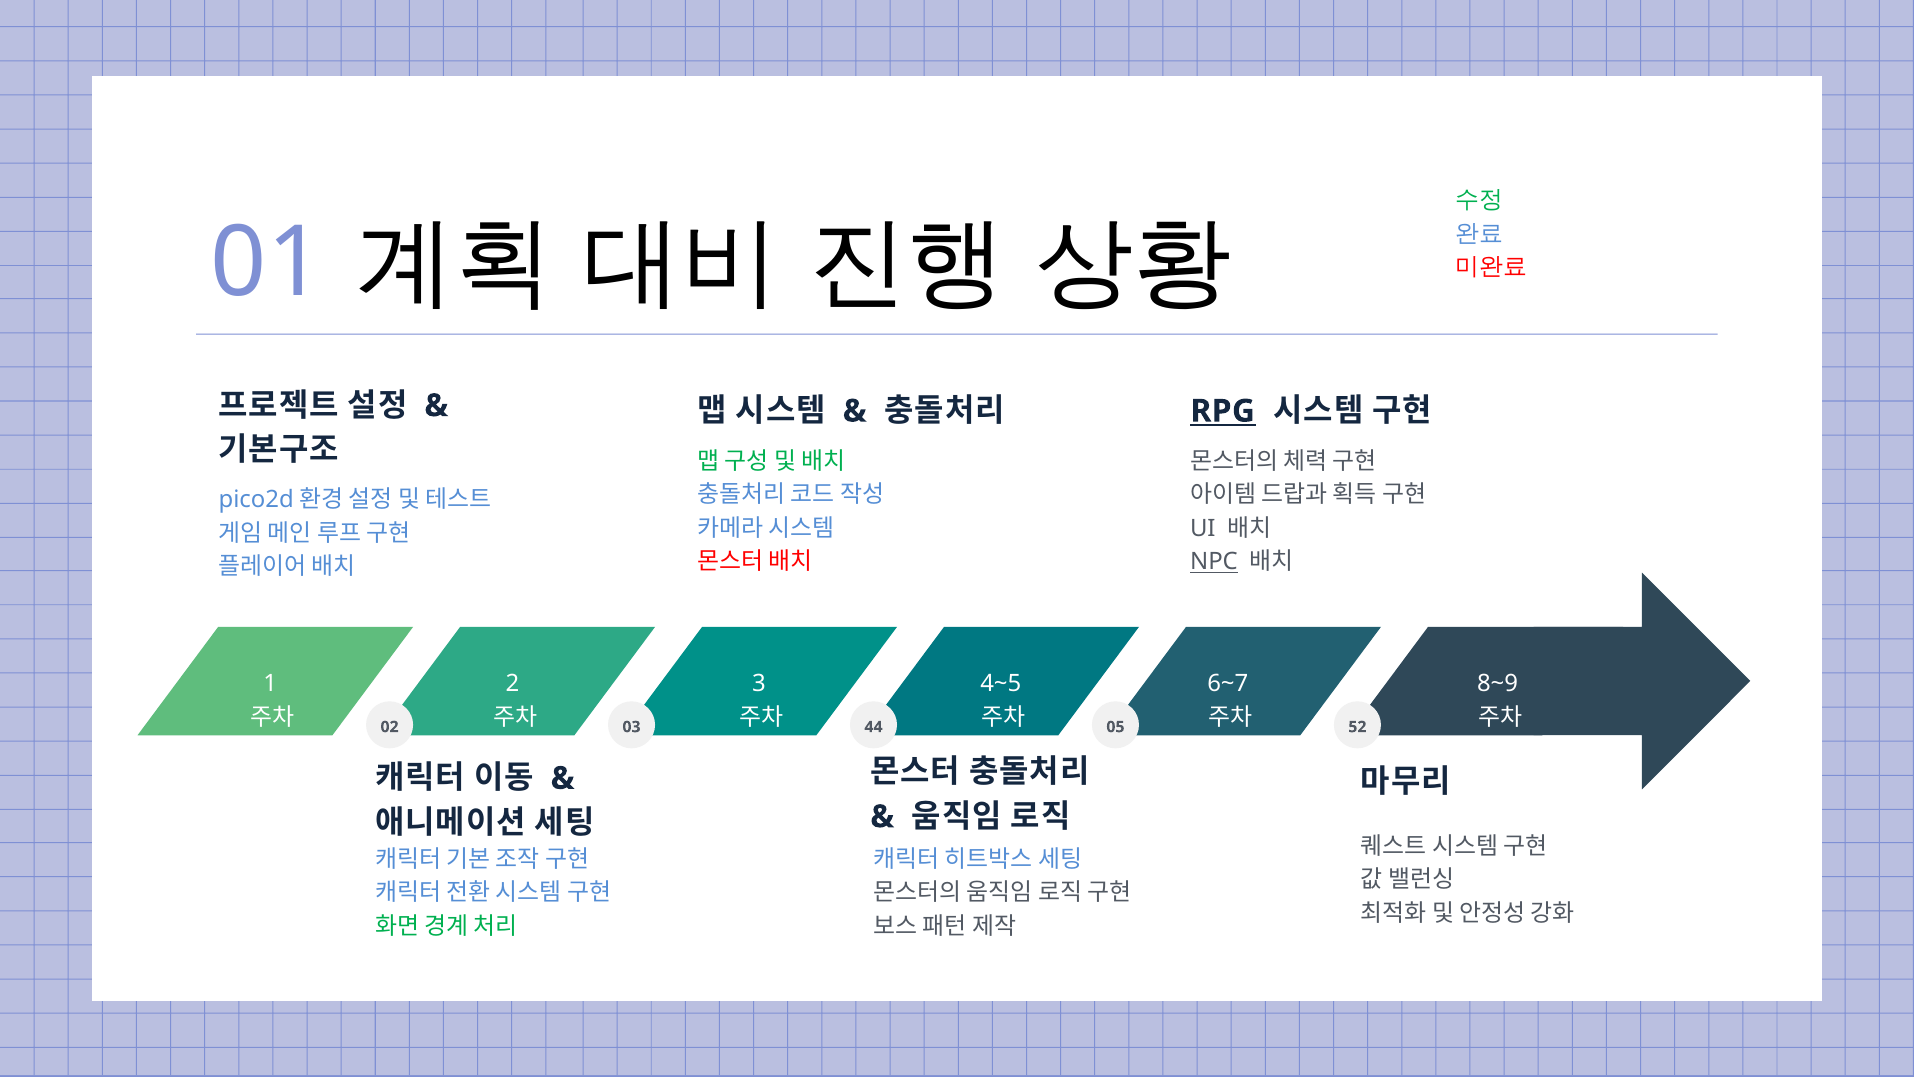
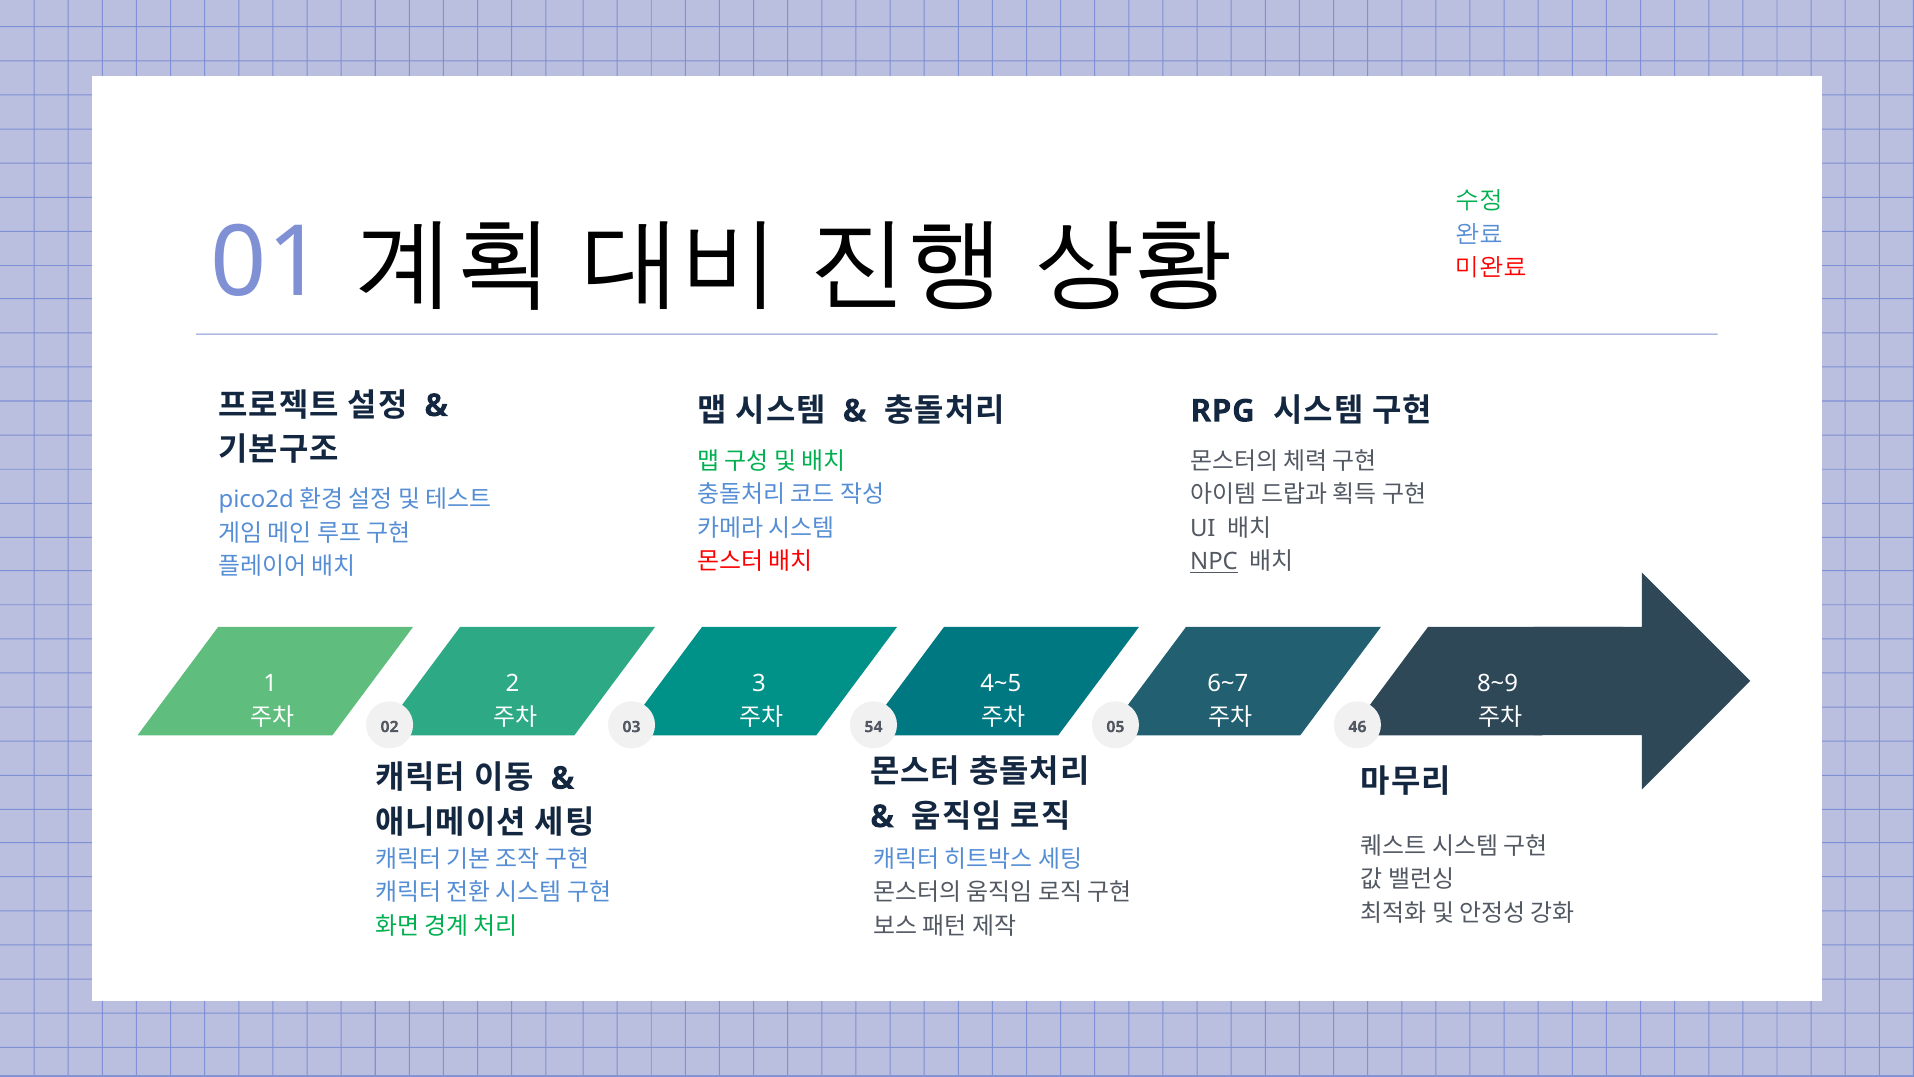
RPG underline: present -> none (1223, 411)
44: 44 -> 54 (873, 727)
52: 52 -> 46 (1357, 727)
